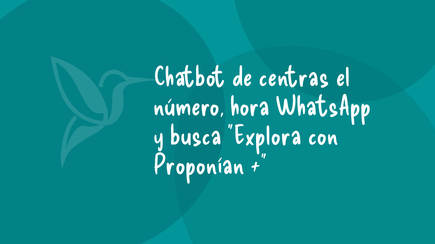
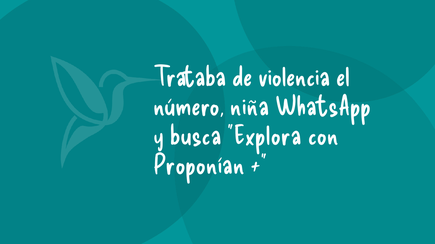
Chatbot: Chatbot -> Trataba (190, 78)
centras: centras -> violencia (294, 78)
hora: hora -> niña (250, 107)
